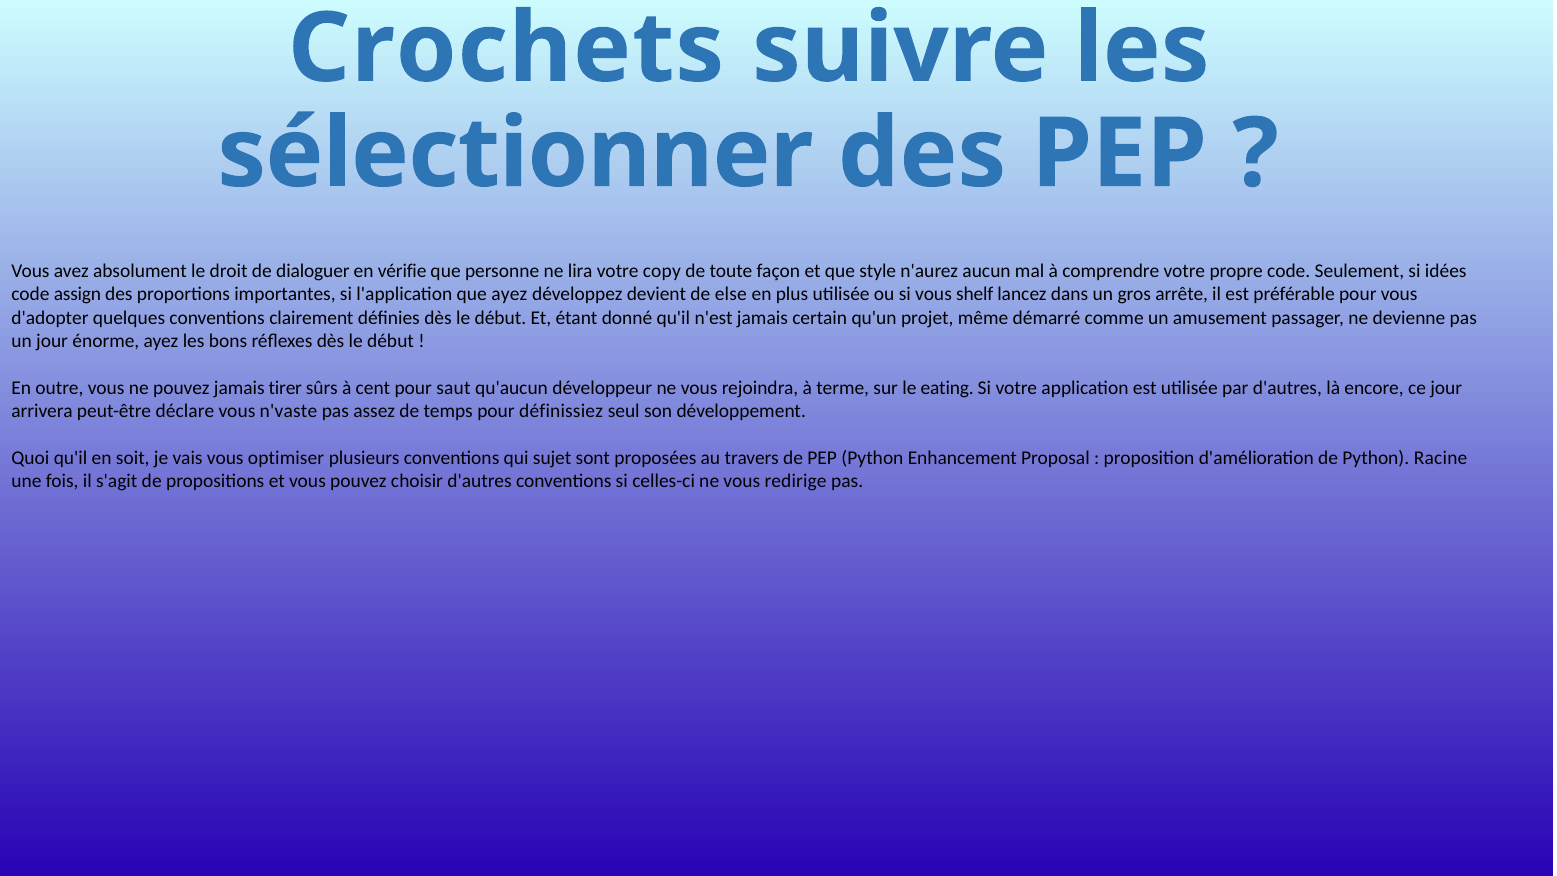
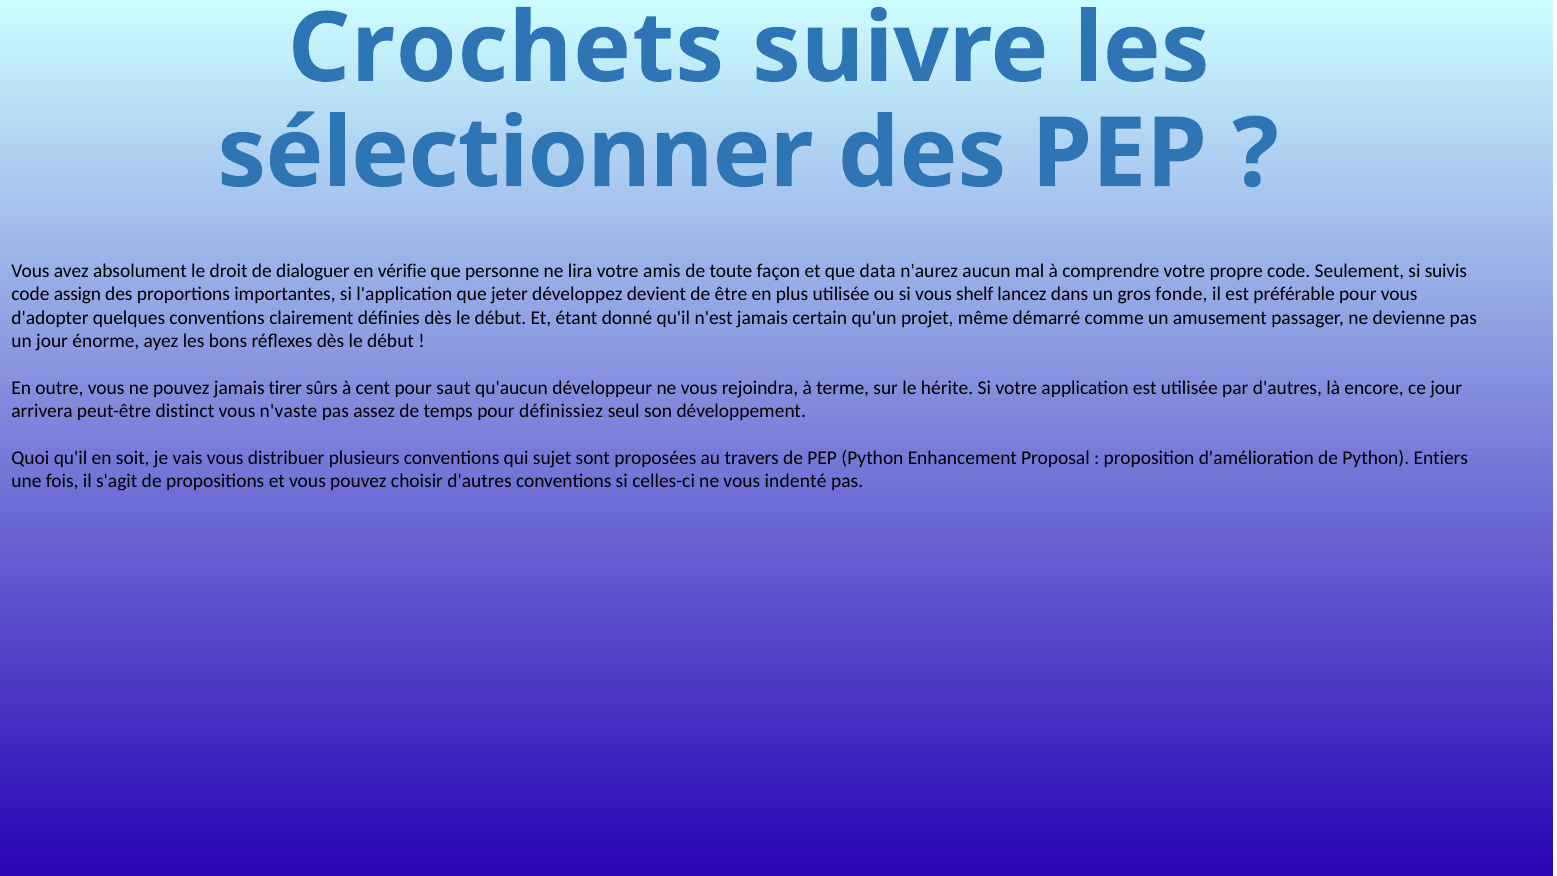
copy: copy -> amis (662, 271)
style: style -> data (878, 271)
idées: idées -> suivis (1446, 271)
que ayez: ayez -> jeter (509, 294)
else: else -> être (731, 294)
arrête: arrête -> fonde (1181, 294)
eating: eating -> hérite (947, 388)
déclare: déclare -> distinct (185, 411)
optimiser: optimiser -> distribuer (286, 458)
Racine: Racine -> Entiers (1441, 458)
redirige: redirige -> indenté (796, 481)
